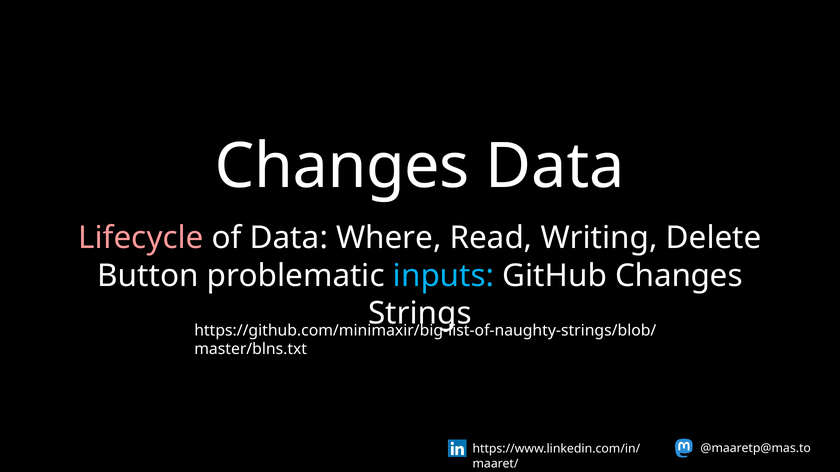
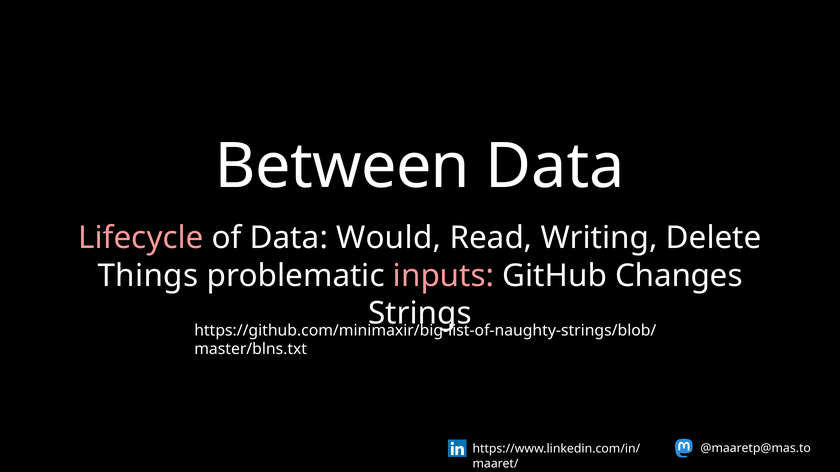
Changes: Changes -> Between (342, 167)
Where: Where -> Would (389, 238)
Button: Button -> Things (148, 276)
inputs colour: light blue -> pink (444, 276)
